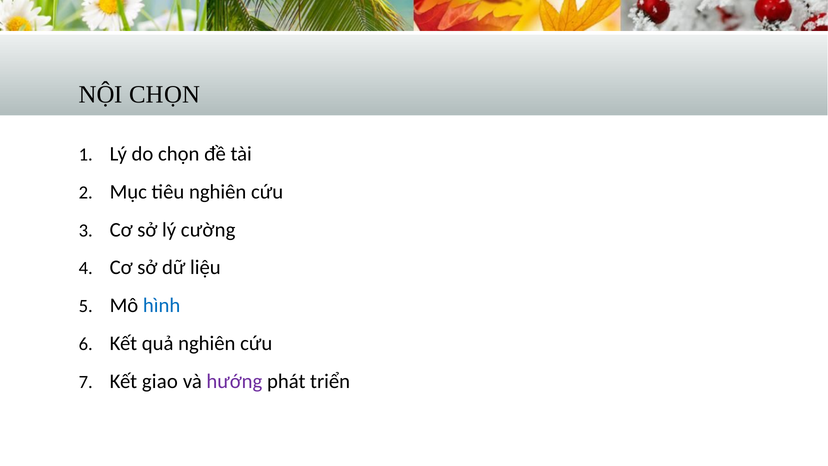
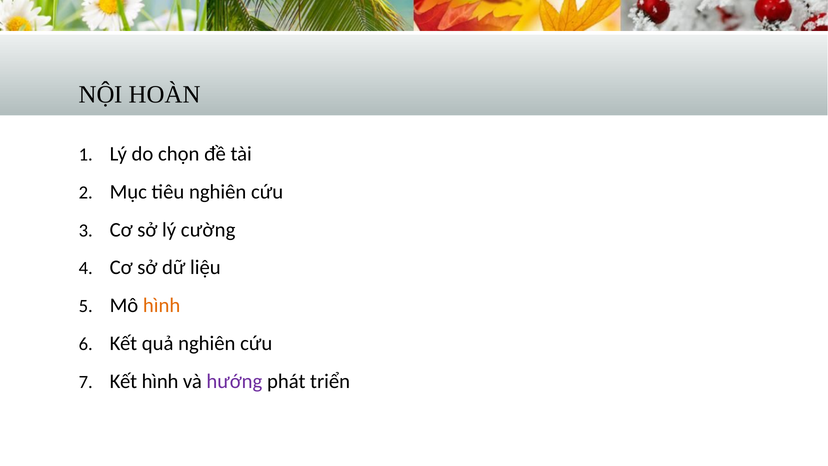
NỘI CHỌN: CHỌN -> HOÀN (165, 95)
hình colour: blue -> orange (162, 305)
Kết giao: giao -> hình (160, 381)
